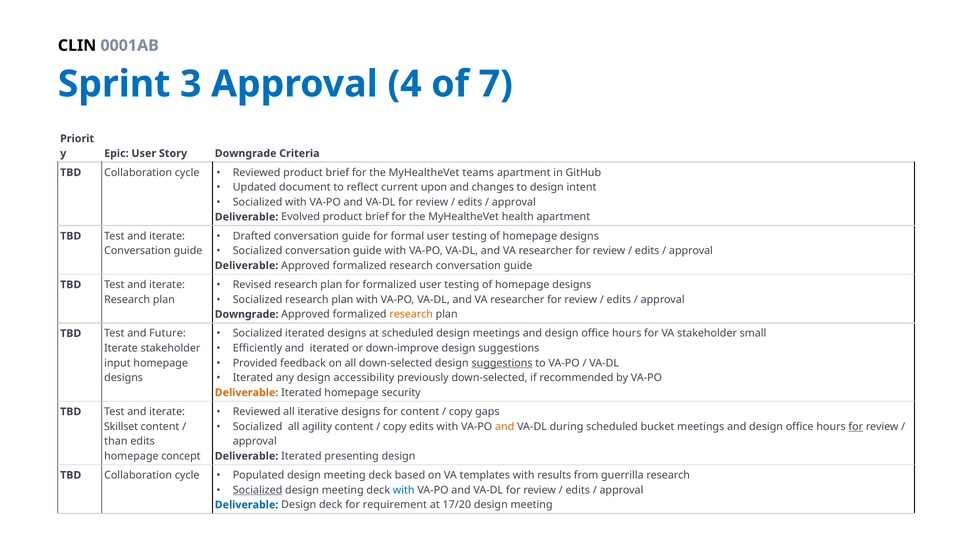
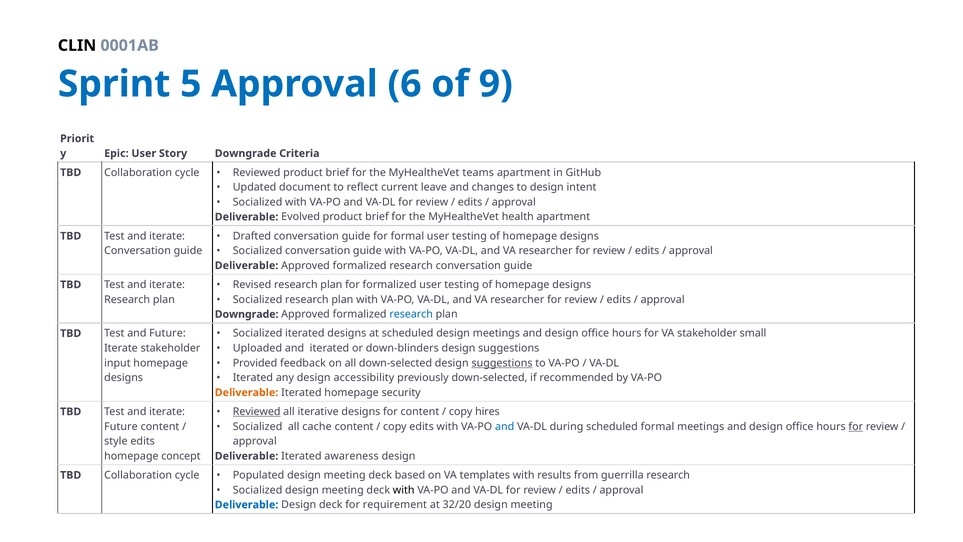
3: 3 -> 5 (191, 84)
4: 4 -> 6 (405, 84)
7: 7 -> 9 (496, 84)
upon: upon -> leave (434, 187)
research colour: orange -> blue (411, 314)
Efficiently: Efficiently -> Uploaded (257, 348)
down-improve: down-improve -> down-blinders (402, 348)
Reviewed underline: none -> present (257, 411)
gaps: gaps -> hires (487, 411)
Skillset: Skillset -> Future (121, 426)
agility: agility -> cache (317, 426)
and colour: orange -> blue (505, 426)
scheduled bucket: bucket -> formal (657, 426)
than: than -> style (116, 441)
presenting: presenting -> awareness (351, 456)
Socialized underline: present -> none (258, 490)
with colour: blue -> black (404, 490)
17/20: 17/20 -> 32/20 (457, 505)
